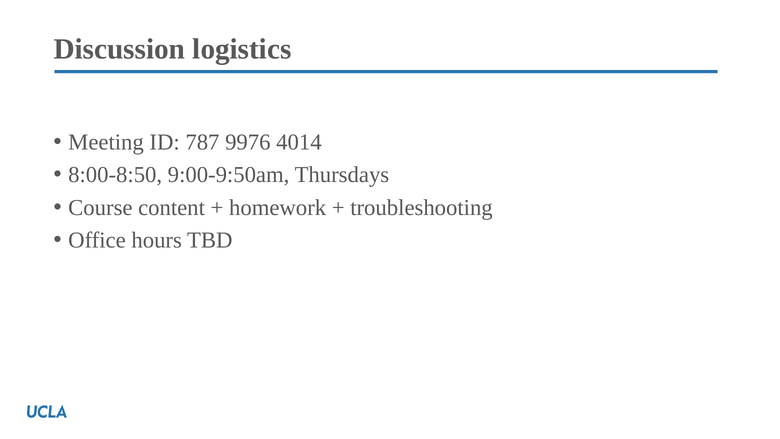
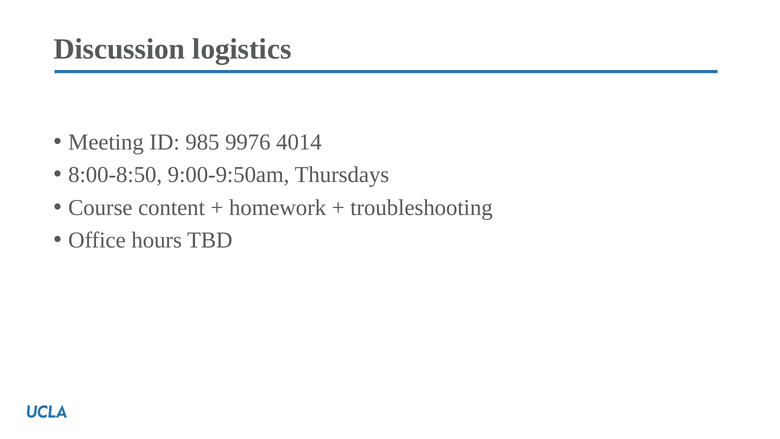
787: 787 -> 985 (202, 142)
